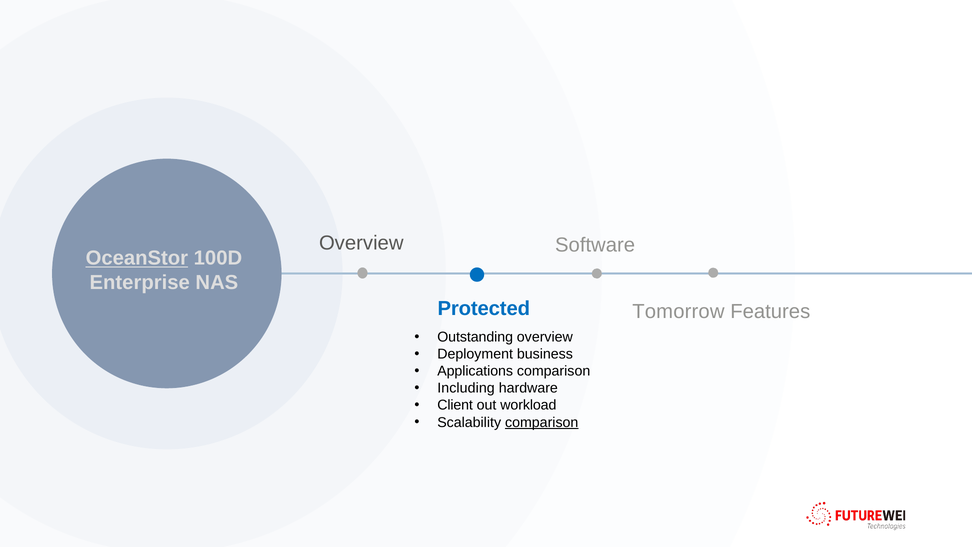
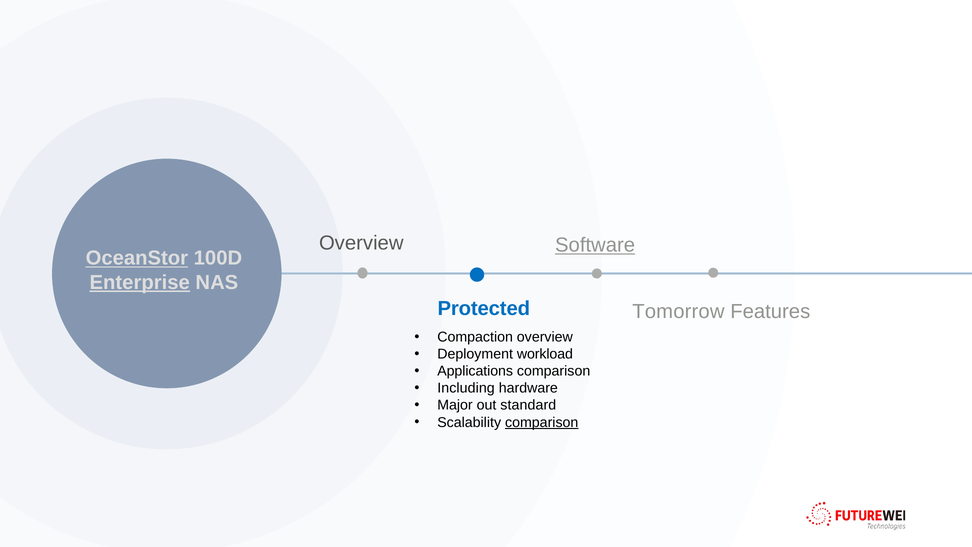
Software underline: none -> present (595, 245)
Enterprise underline: none -> present (140, 282)
Outstanding: Outstanding -> Compaction (475, 337)
business: business -> workload (545, 354)
Client: Client -> Major (455, 405)
workload: workload -> standard (528, 405)
